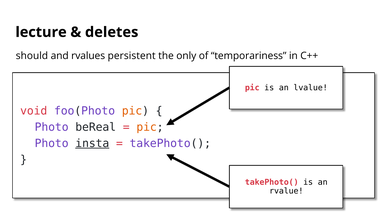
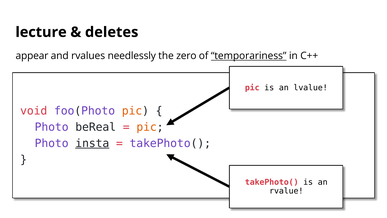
should: should -> appear (32, 56)
persistent: persistent -> needlessly (132, 56)
only: only -> zero (186, 56)
temporariness underline: none -> present (249, 56)
